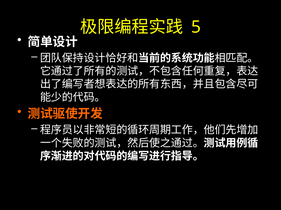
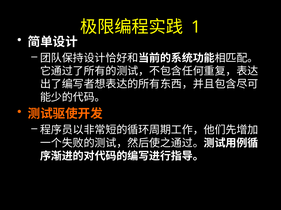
5: 5 -> 1 (196, 27)
